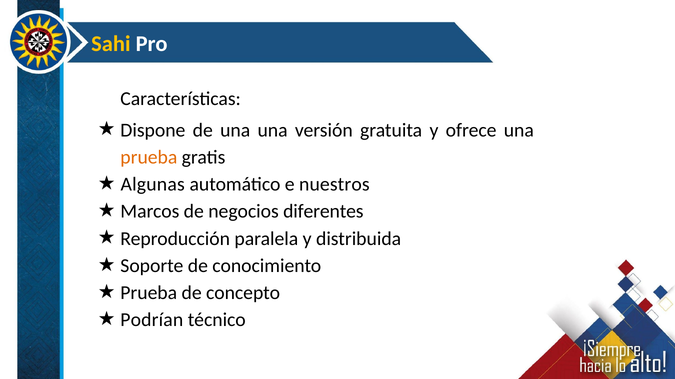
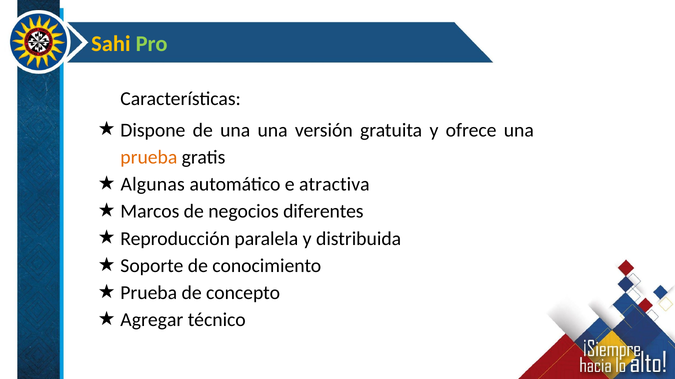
Pro colour: white -> light green (152, 44)
nuestros: nuestros -> atractiva (334, 185)
Podrían: Podrían -> Agregar (152, 321)
